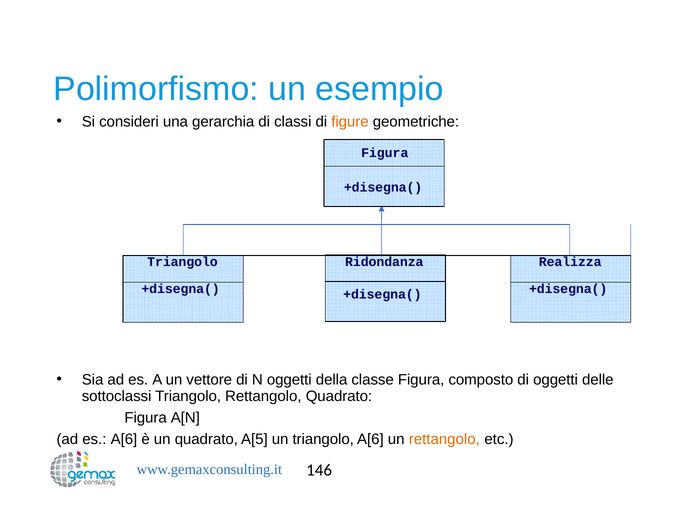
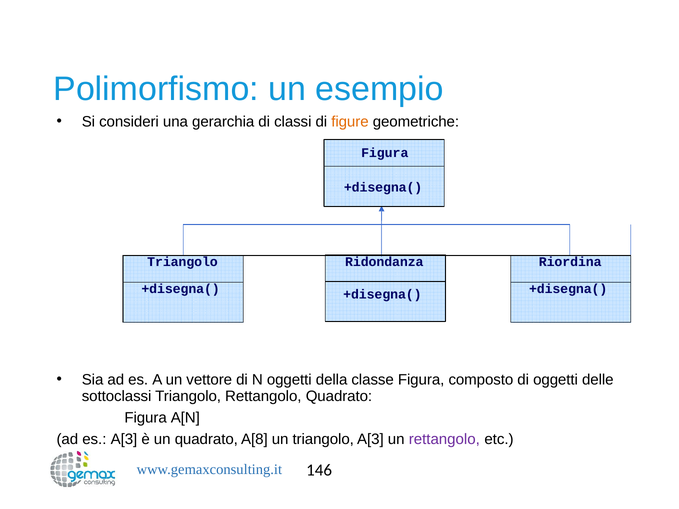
Realizza: Realizza -> Riordina (570, 262)
es A[6: A[6 -> A[3 (124, 439)
A[5: A[5 -> A[8 (254, 439)
triangolo A[6: A[6 -> A[3 (370, 439)
rettangolo colour: orange -> purple (444, 439)
